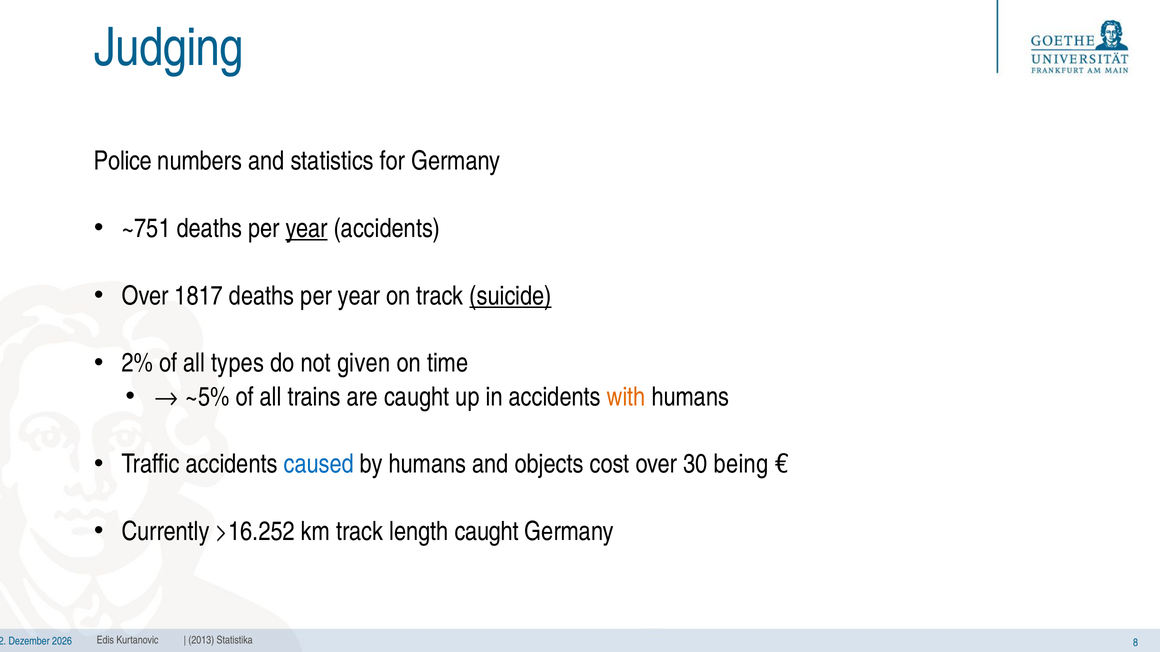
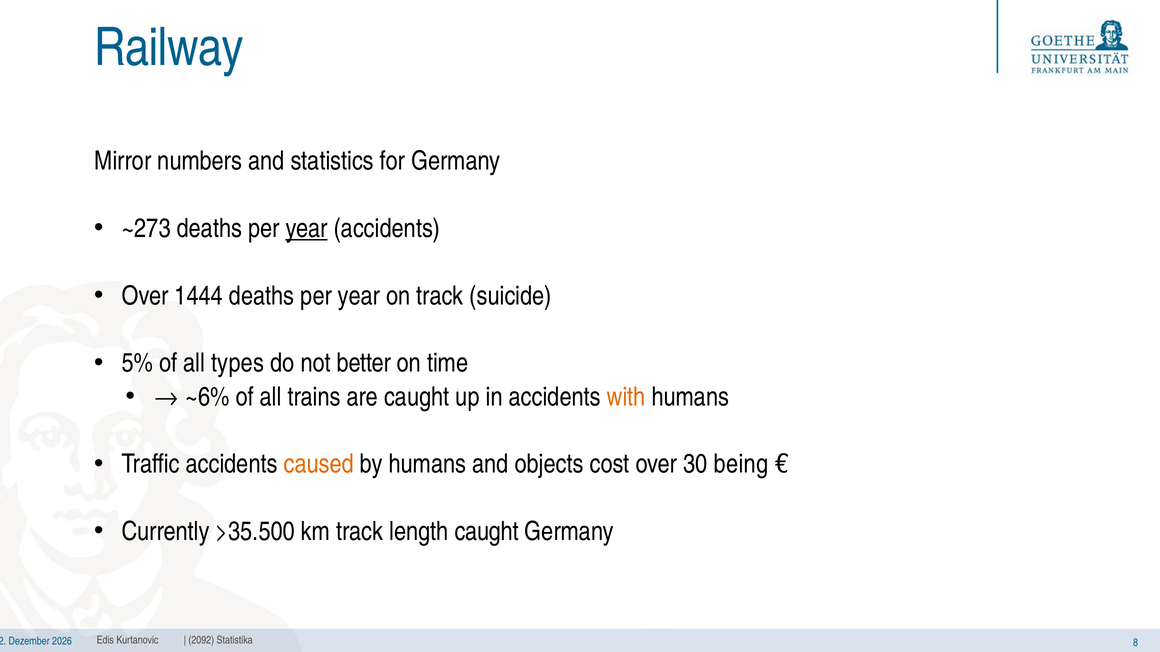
Judging: Judging -> Railway (169, 48)
Police: Police -> Mirror (123, 161)
~751: ~751 -> ~273 (146, 229)
1817: 1817 -> 1444 (199, 296)
suicide underline: present -> none (511, 296)
2%: 2% -> 5% (137, 363)
given: given -> better (364, 363)
~5%: ~5% -> ~6% (207, 397)
caused colour: blue -> orange (319, 465)
>16.252: >16.252 -> >35.500 (255, 532)
2013: 2013 -> 2092 (201, 641)
